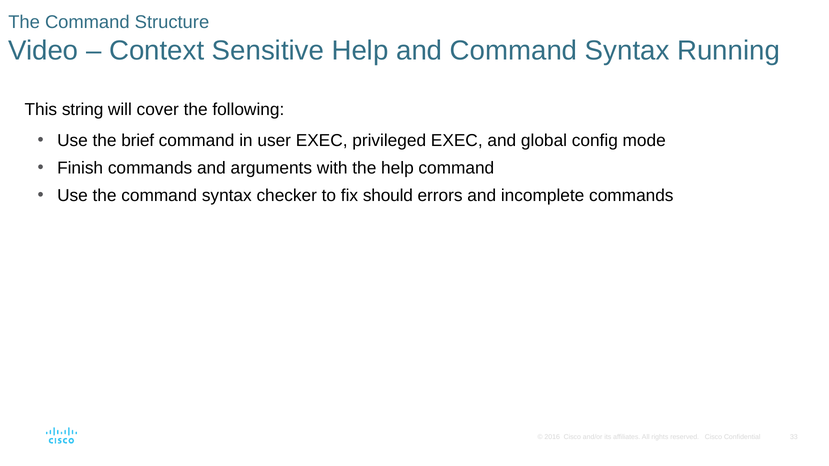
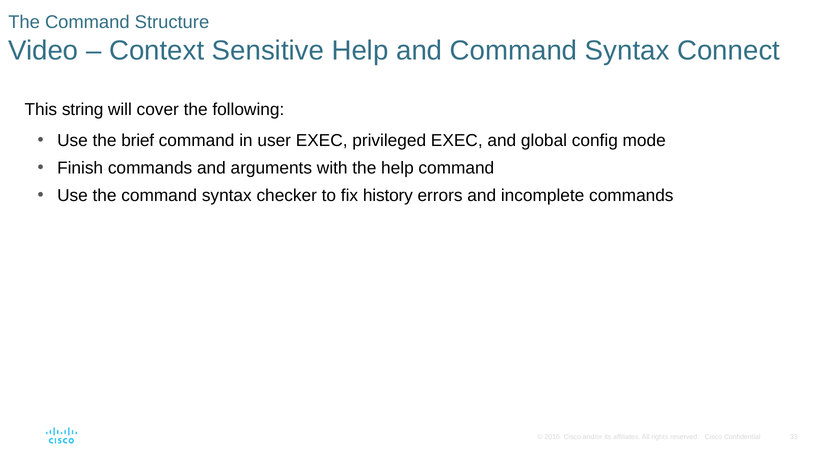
Running: Running -> Connect (729, 51)
should: should -> history (388, 196)
